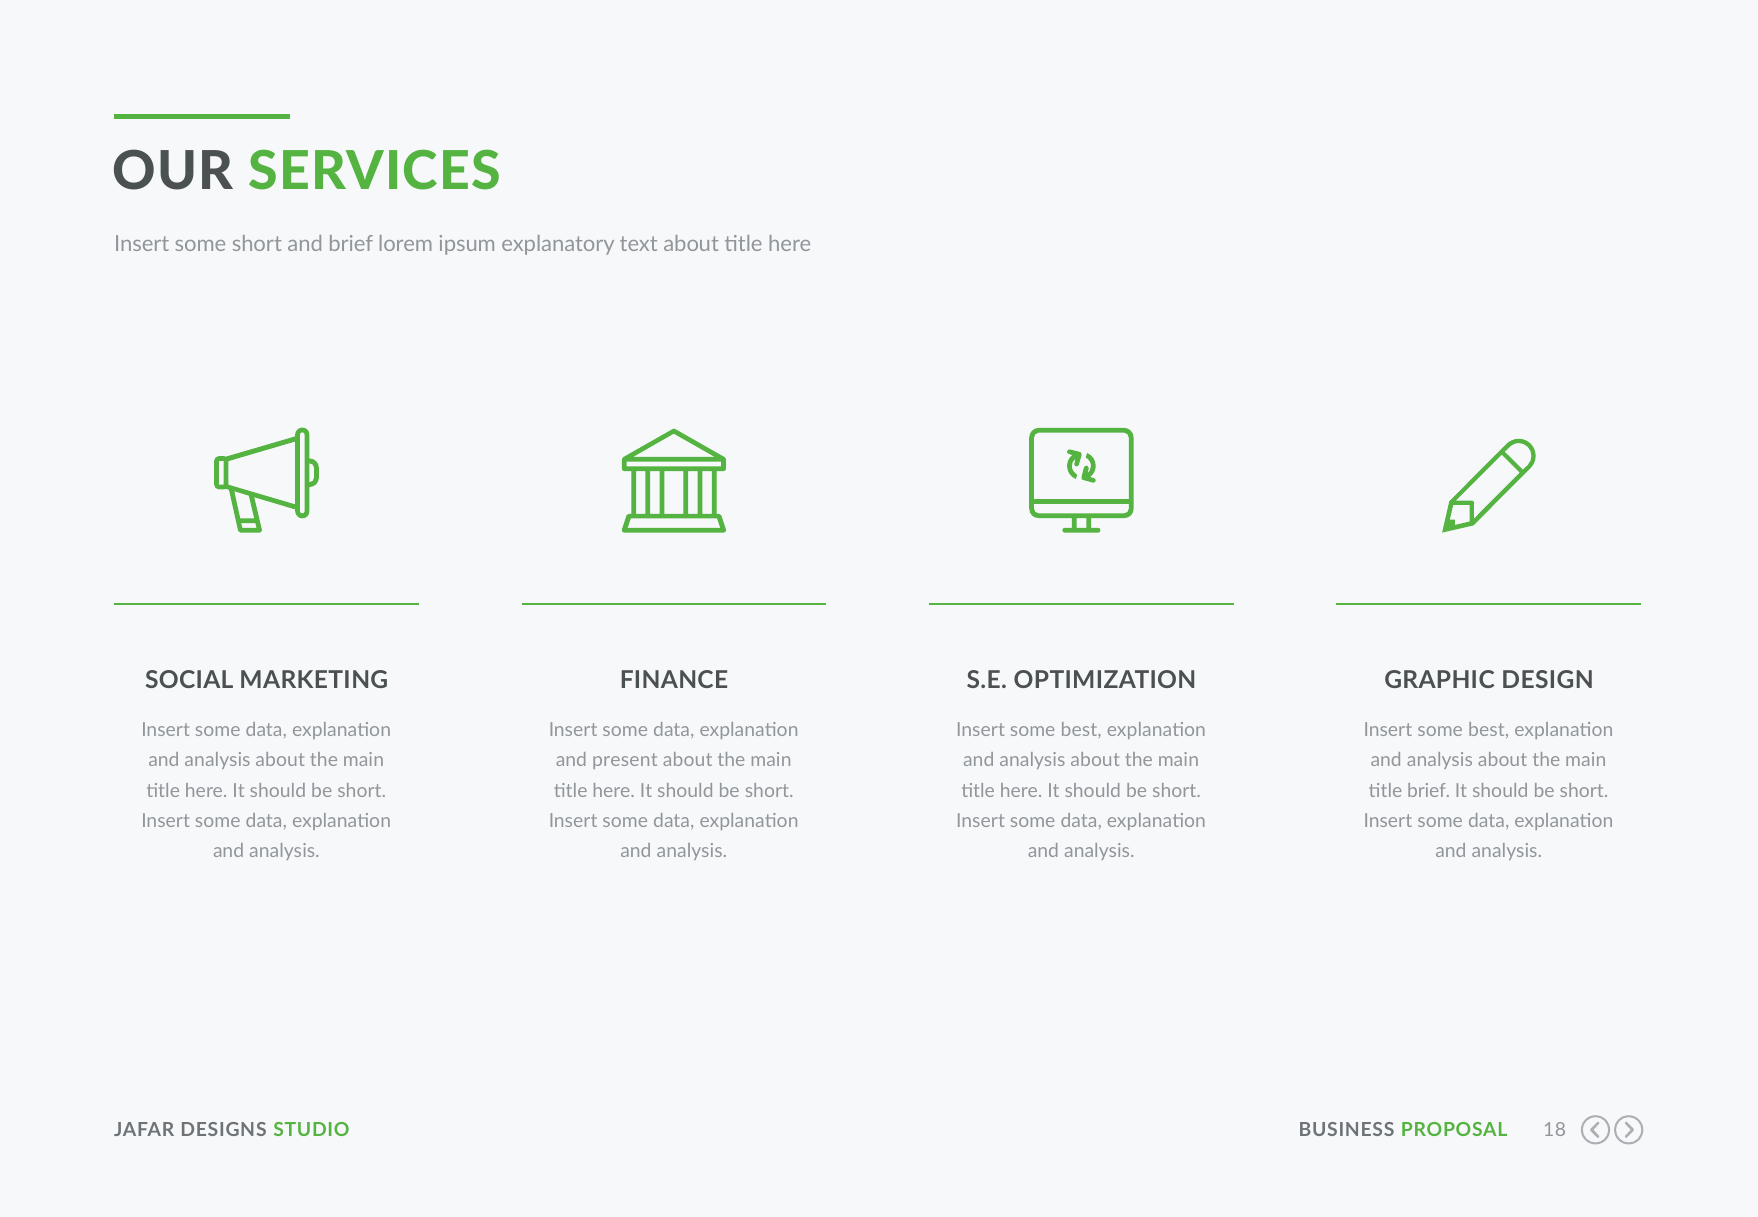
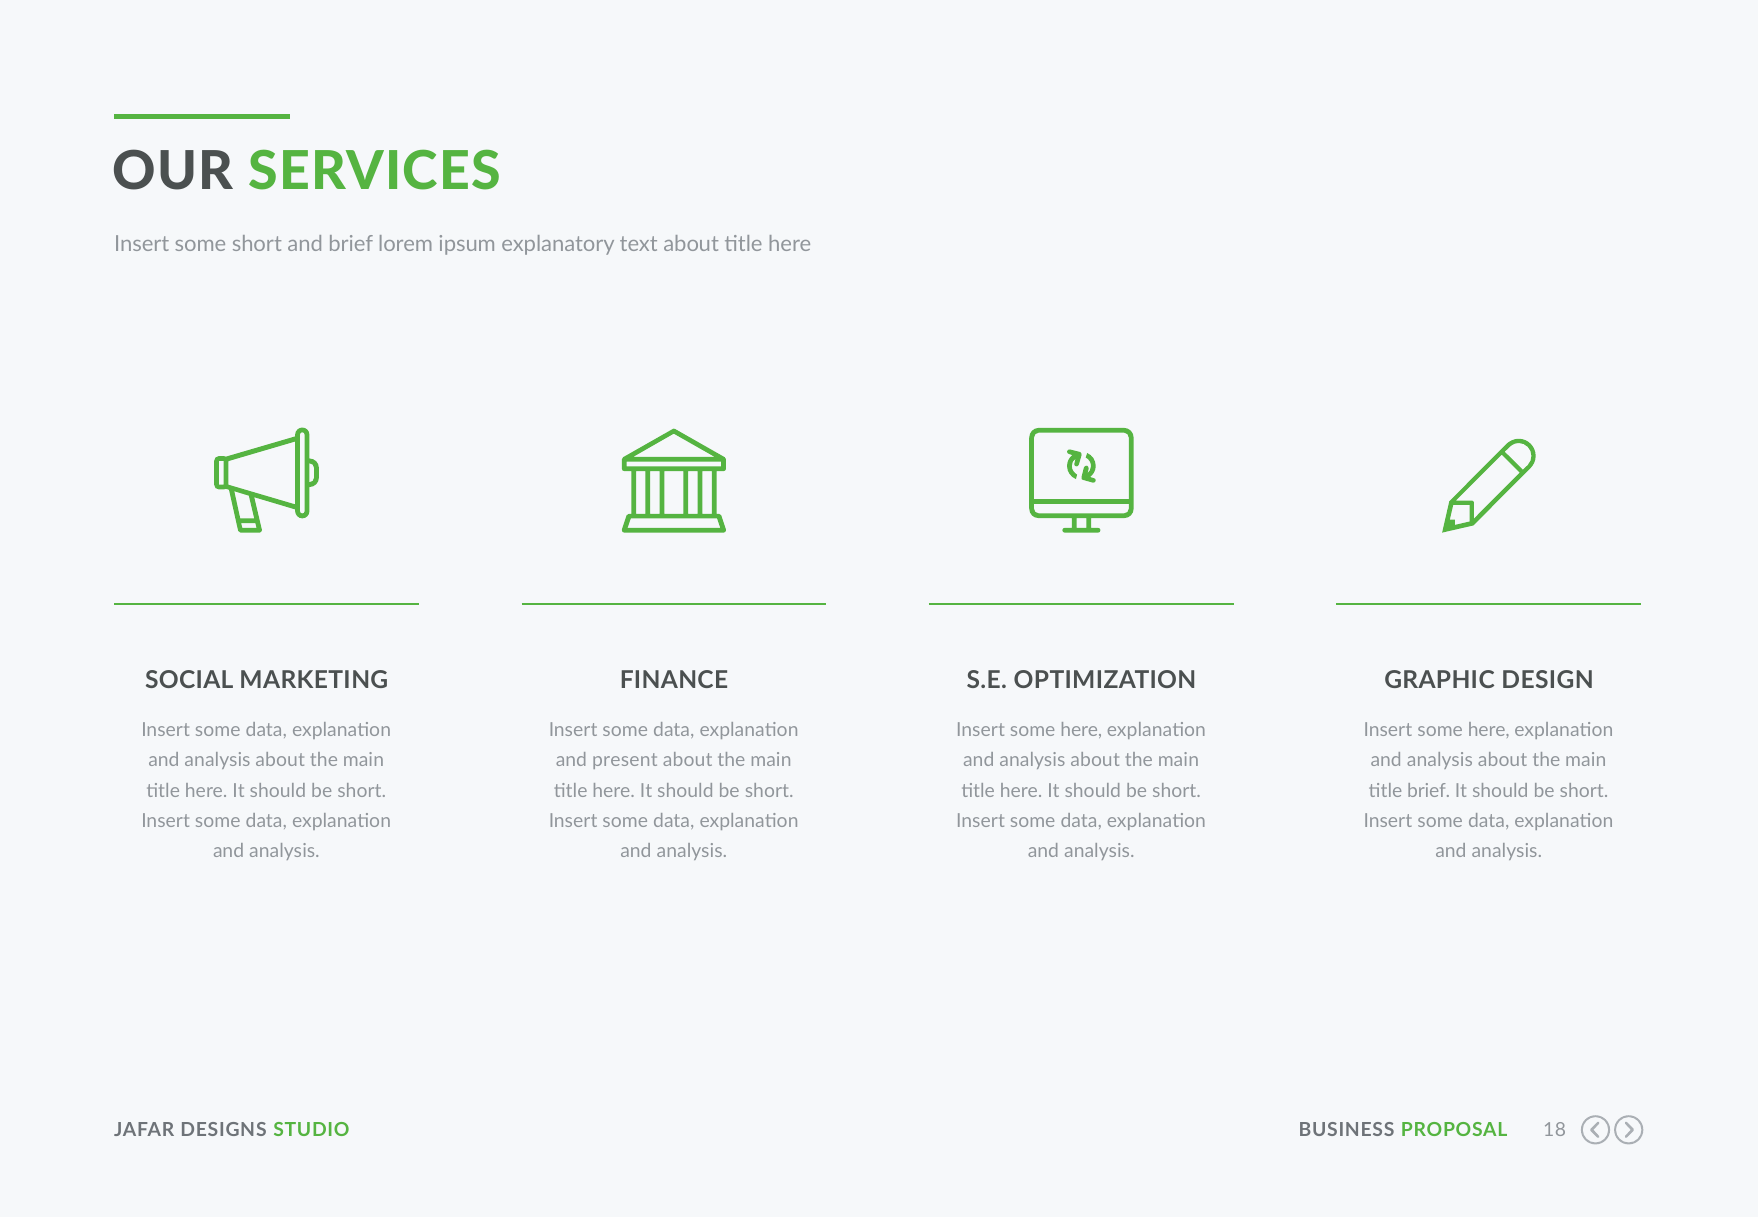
best: best -> here (1081, 730)
best: best -> here (1489, 730)
